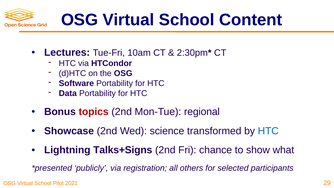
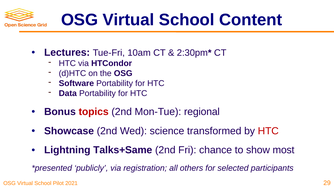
HTC colour: blue -> red (268, 131)
Talks+Signs: Talks+Signs -> Talks+Same (123, 150)
what: what -> most (284, 150)
